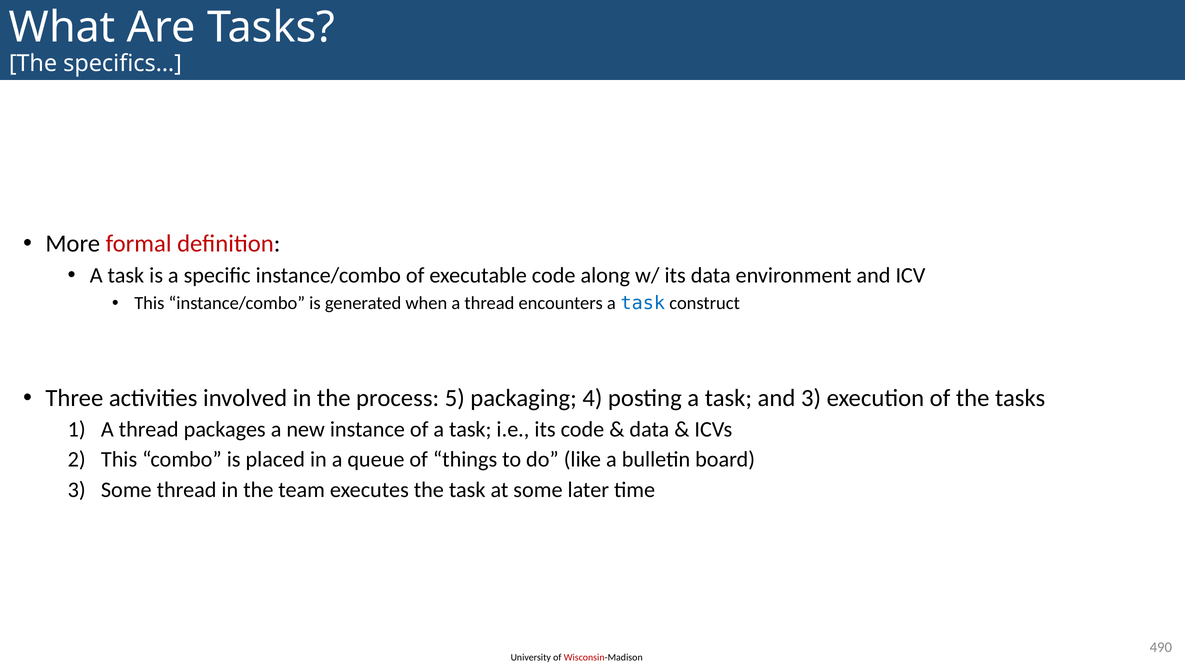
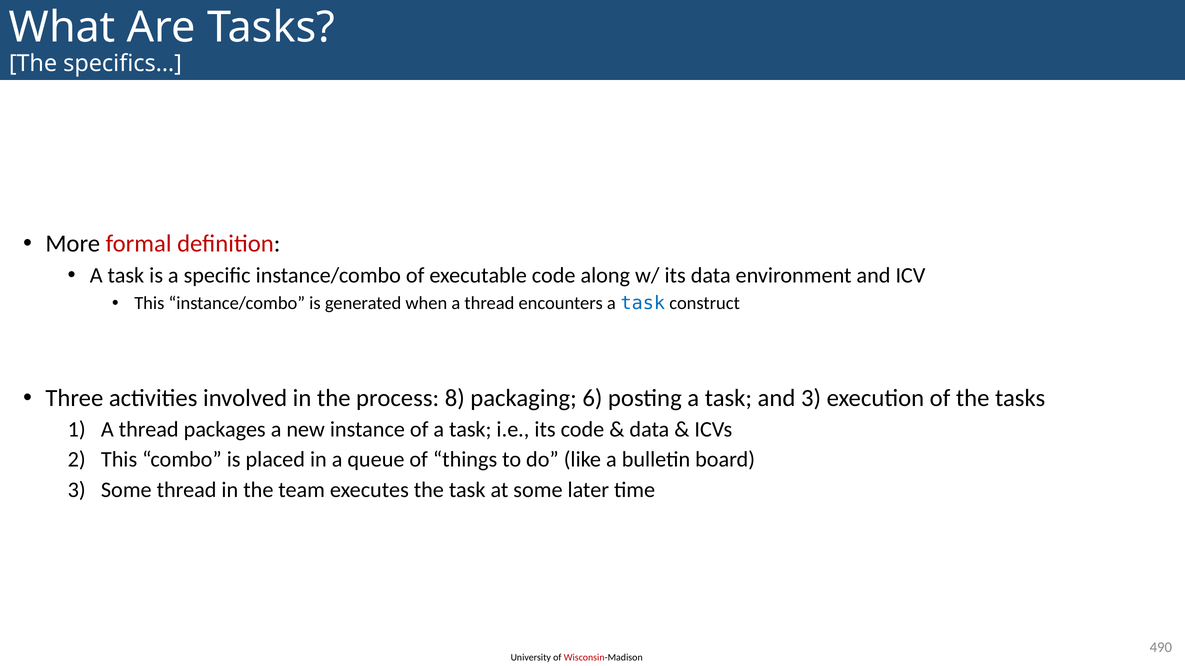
5: 5 -> 8 (455, 398)
4: 4 -> 6 (592, 398)
